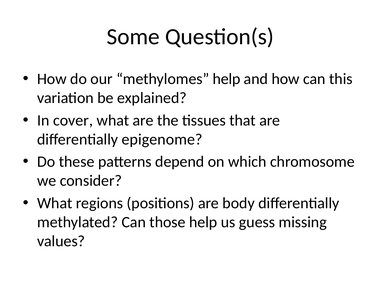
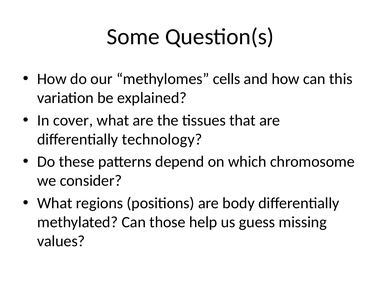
methylomes help: help -> cells (227, 79)
epigenome: epigenome -> technology (162, 140)
